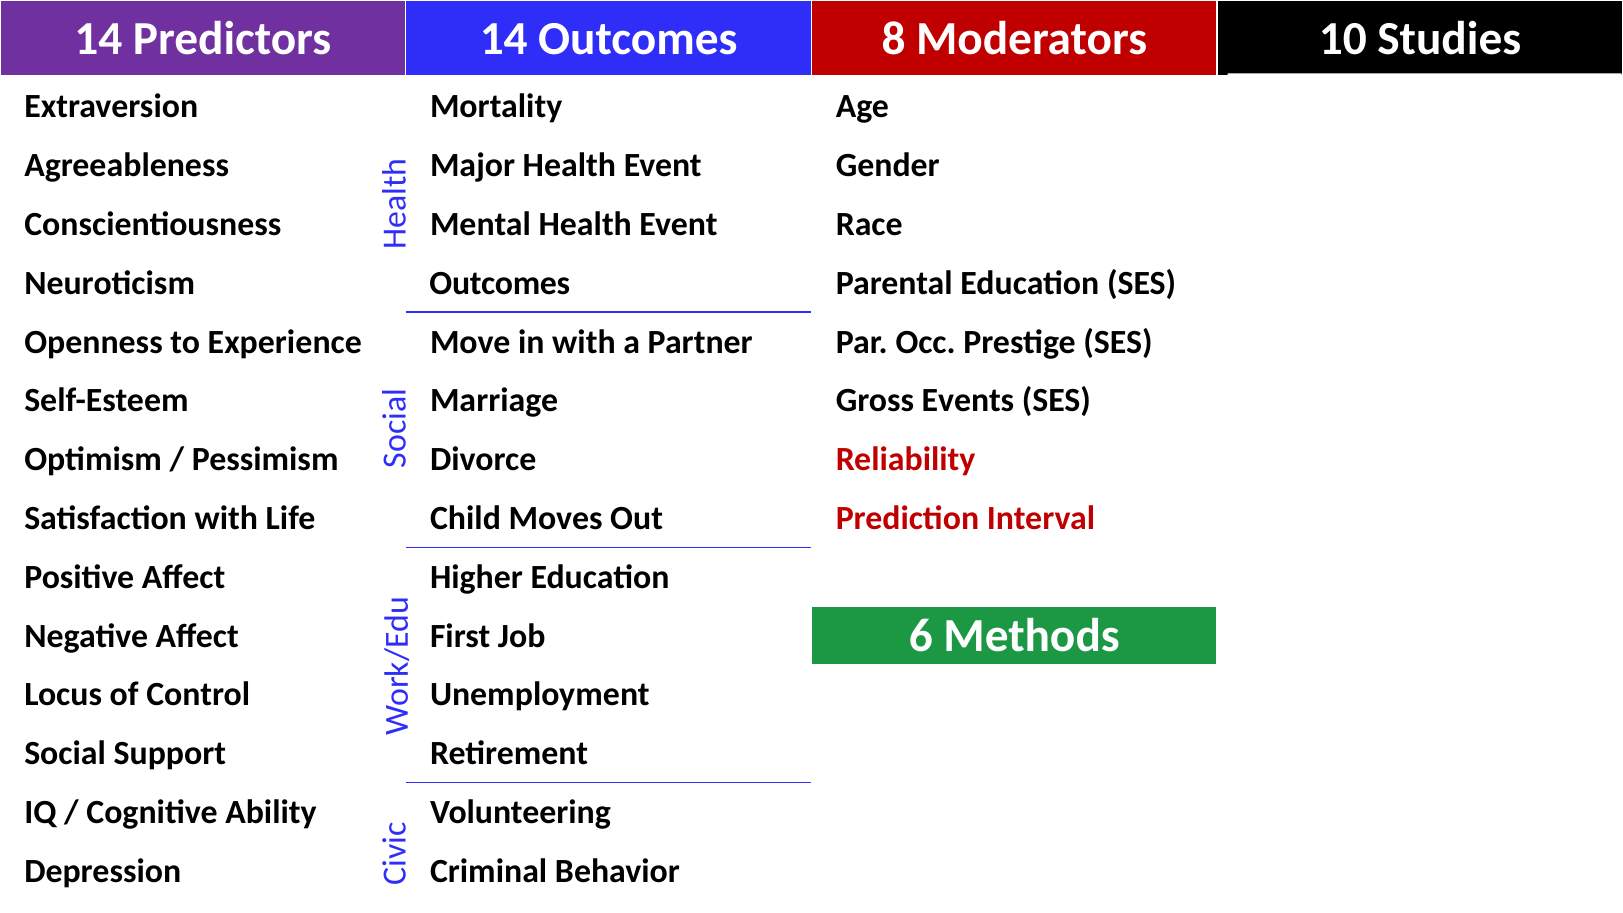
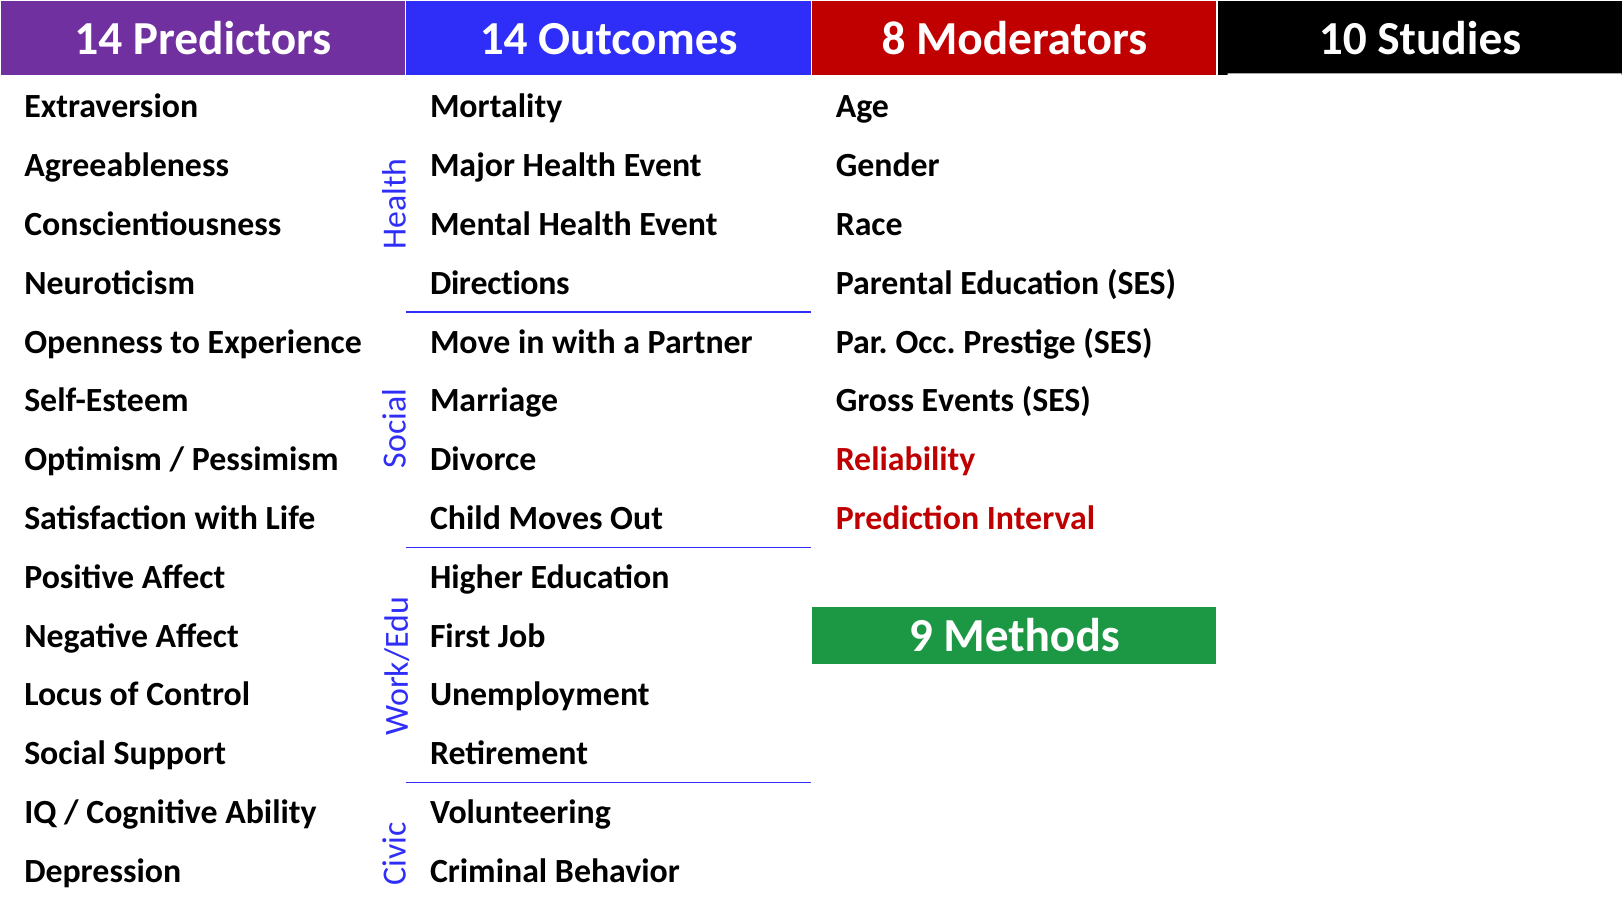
Neuroticism Outcomes: Outcomes -> Directions (500, 283)
6: 6 -> 9 (921, 636)
